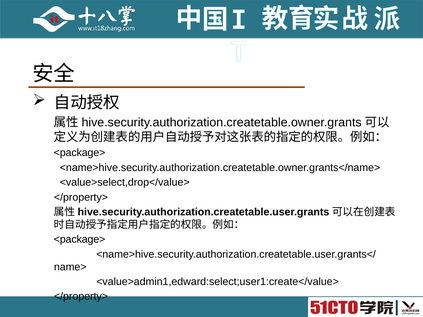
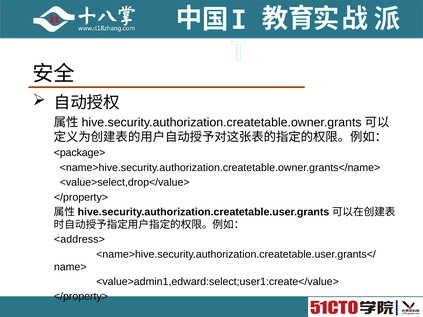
<package>: <package> -> <address> (79, 240)
